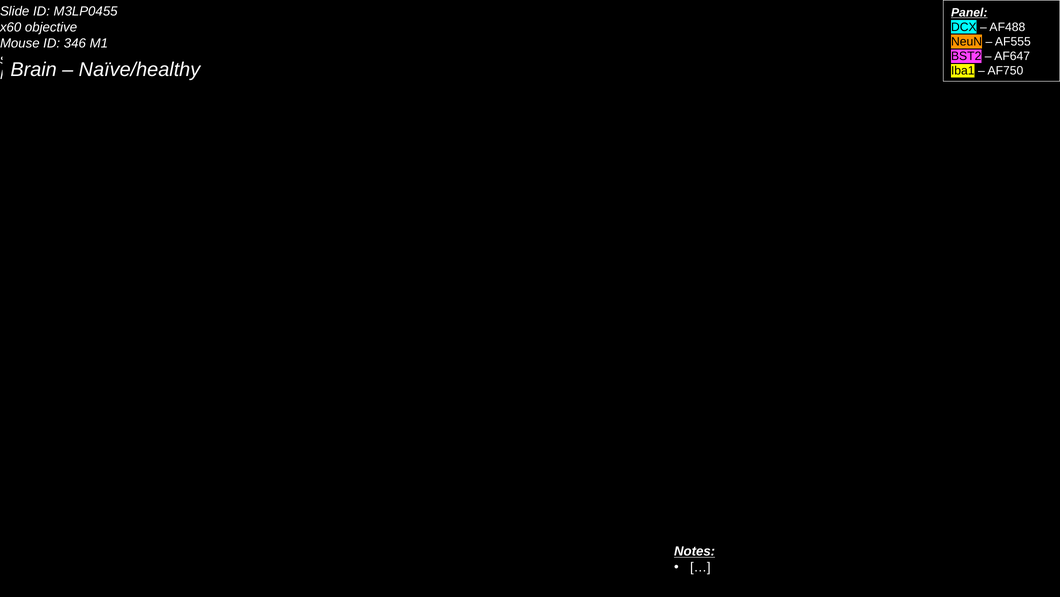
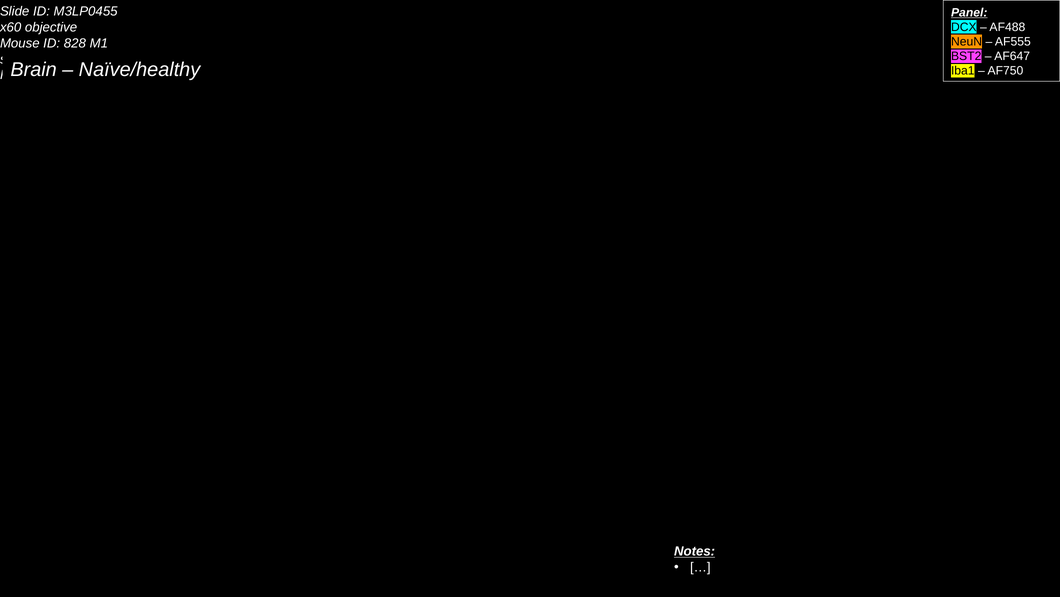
346: 346 -> 828 (75, 43)
